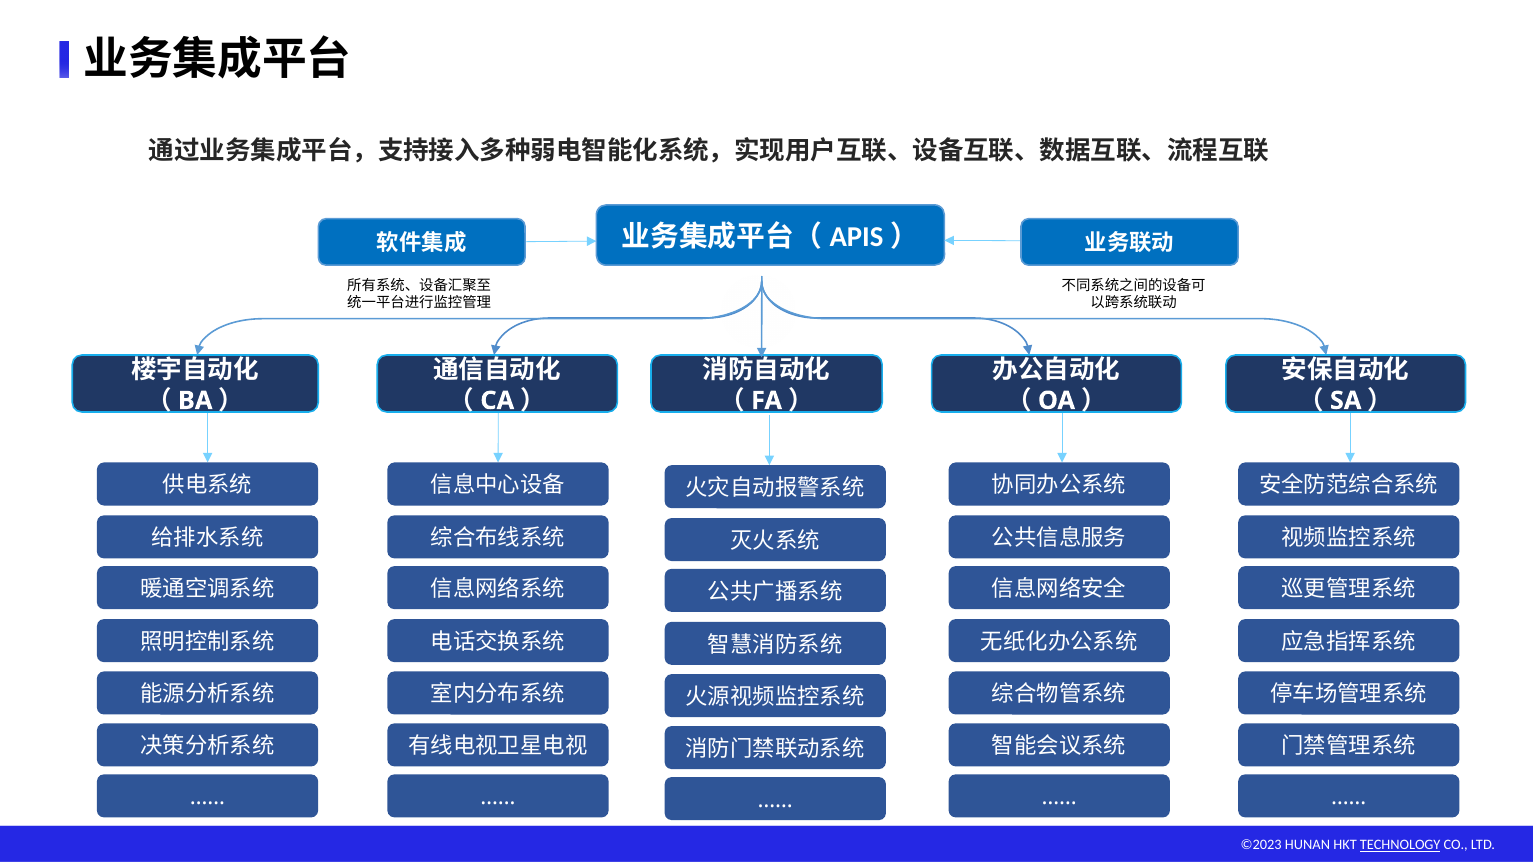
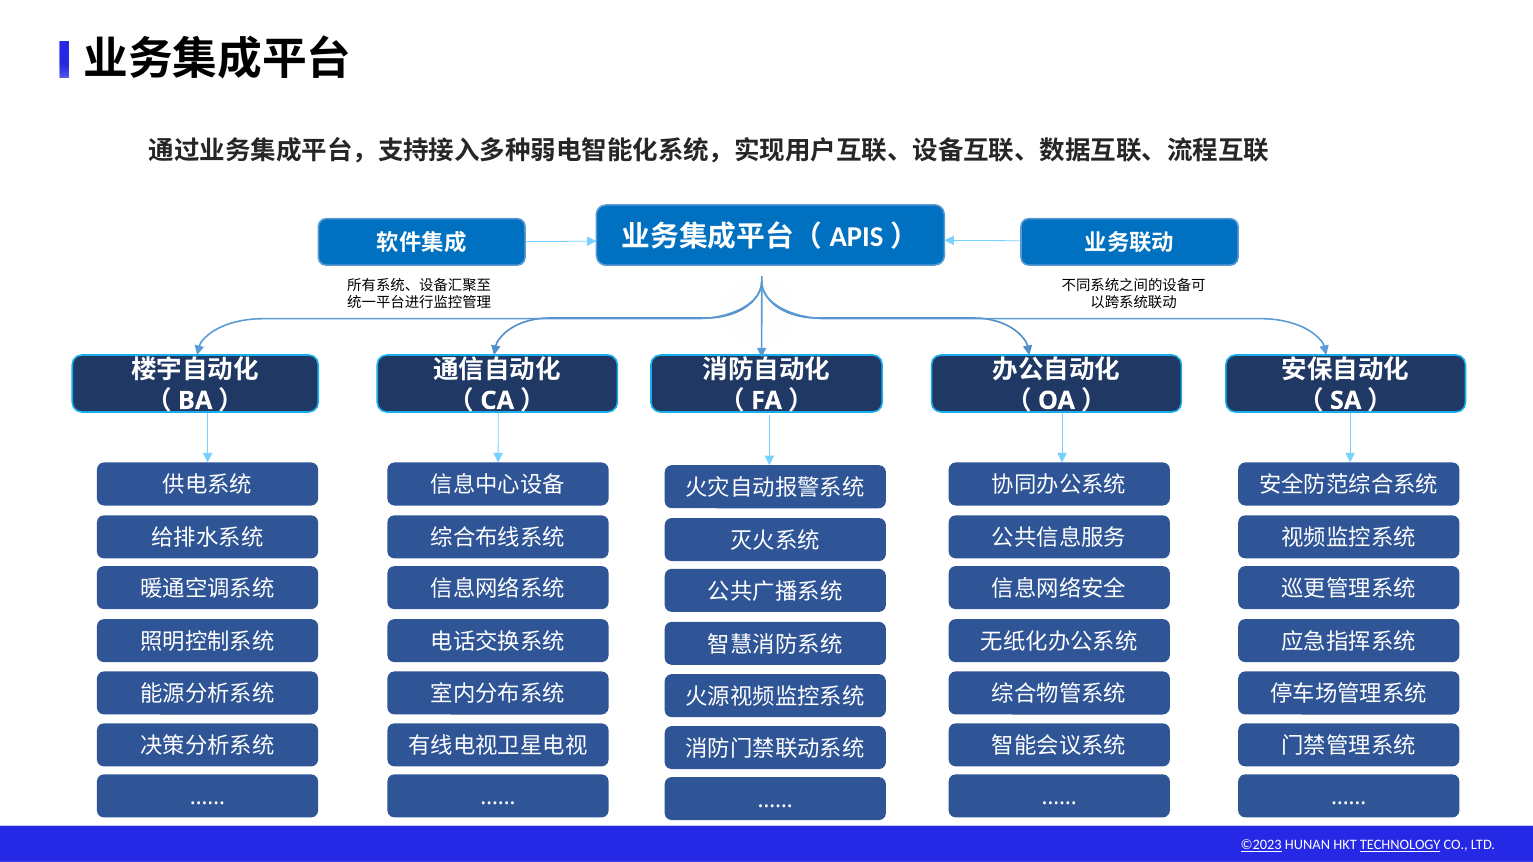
©2023 underline: none -> present (1261, 845)
